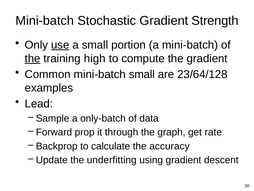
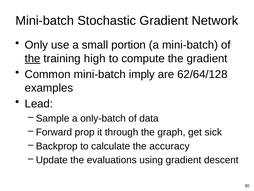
Strength: Strength -> Network (215, 21)
use underline: present -> none (60, 45)
mini-batch small: small -> imply (142, 74)
23/64/128: 23/64/128 -> 62/64/128 (202, 74)
rate: rate -> sick (213, 132)
underfitting: underfitting -> evaluations (112, 160)
